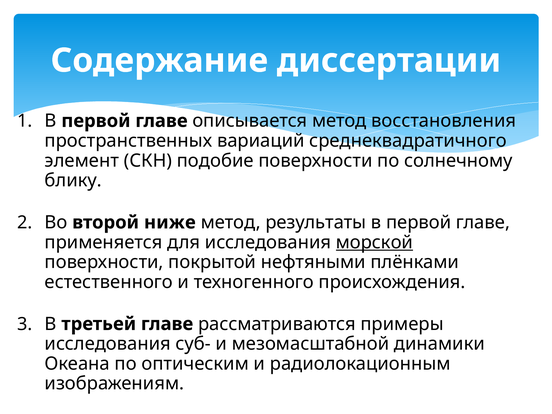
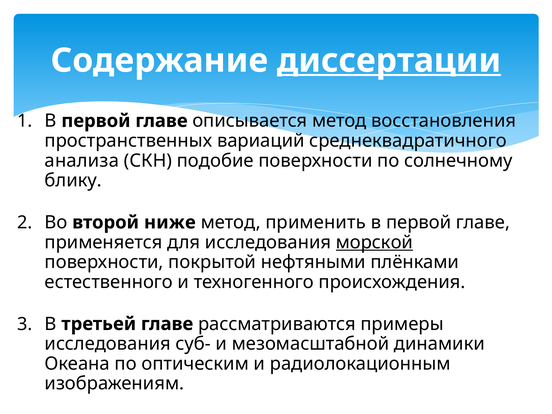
диссертации underline: none -> present (389, 61)
элемент: элемент -> анализа (82, 161)
результаты: результаты -> применить (316, 222)
